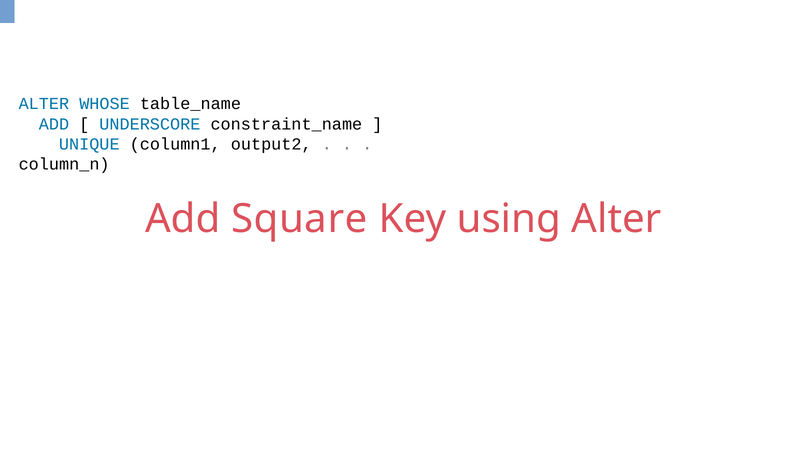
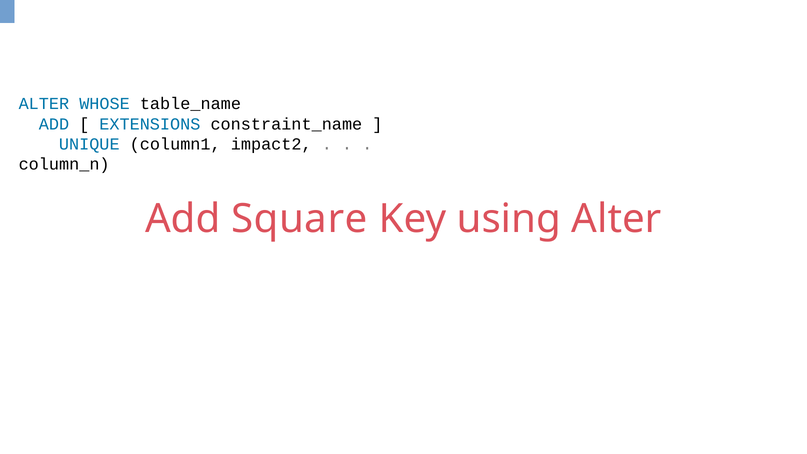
UNDERSCORE: UNDERSCORE -> EXTENSIONS (150, 124)
output2: output2 -> impact2 (271, 144)
